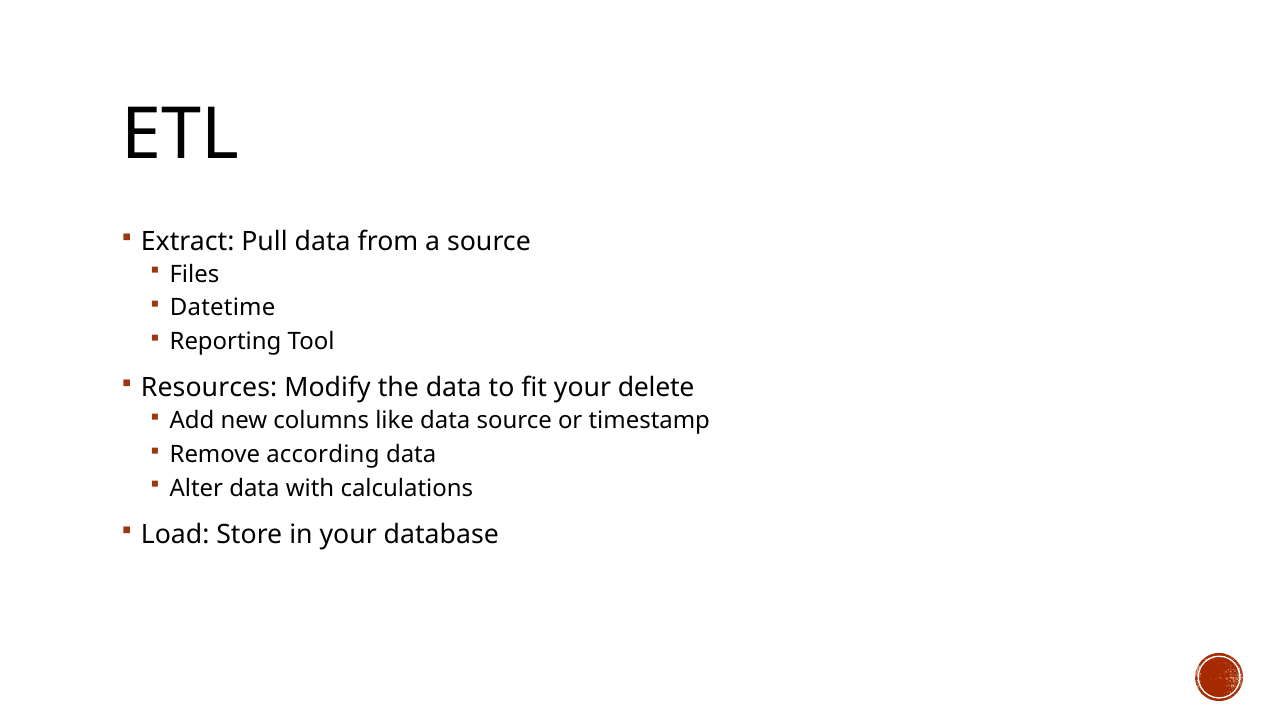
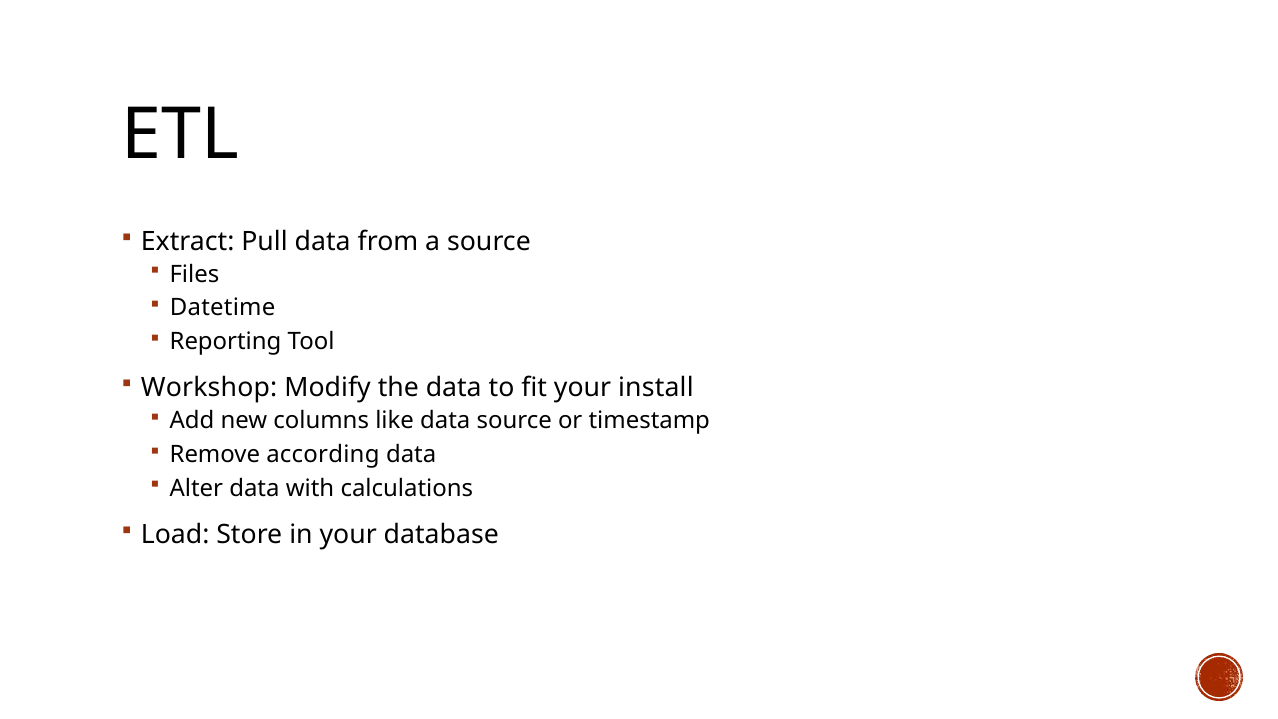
Resources: Resources -> Workshop (209, 388)
delete: delete -> install (656, 388)
